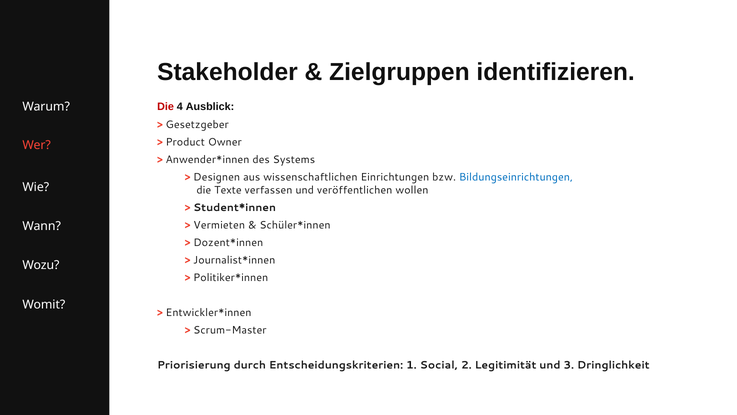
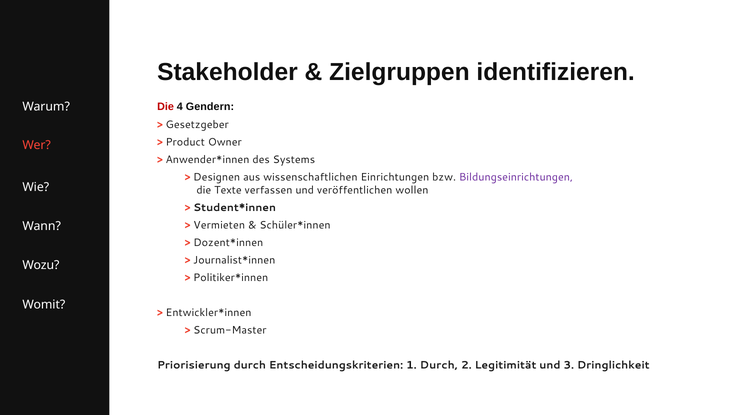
Ausblick: Ausblick -> Gendern (210, 107)
Bildungseinrichtungen colour: blue -> purple (516, 177)
1 Social: Social -> Durch (439, 365)
